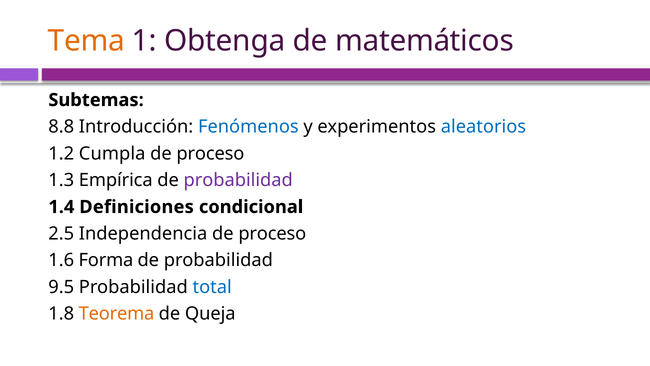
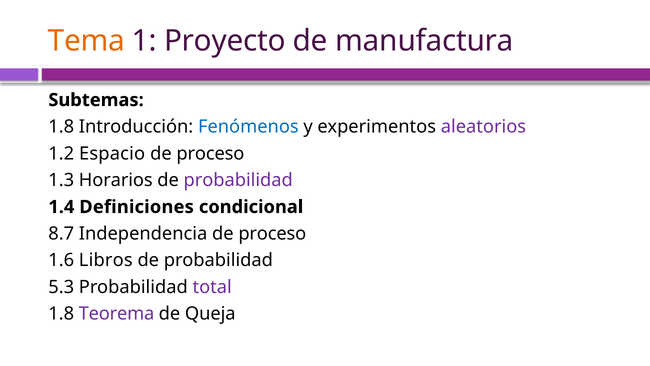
Obtenga: Obtenga -> Proyecto (225, 41)
matemáticos: matemáticos -> manufactura (424, 41)
8.8: 8.8 -> 1.8 (61, 127)
aleatorios colour: blue -> purple (483, 127)
Cumpla: Cumpla -> Espacio (112, 153)
Empírica: Empírica -> Horarios (116, 180)
2.5: 2.5 -> 8.7 (61, 233)
Forma: Forma -> Libros (106, 260)
9.5: 9.5 -> 5.3 (61, 287)
total colour: blue -> purple (212, 287)
Teorema colour: orange -> purple (117, 314)
